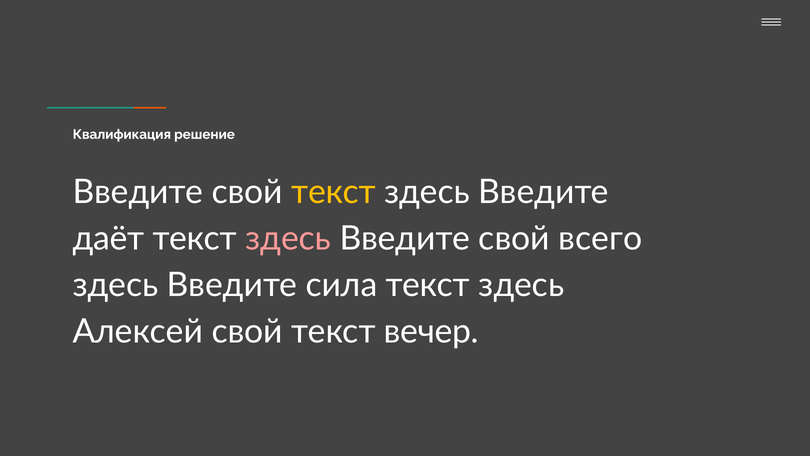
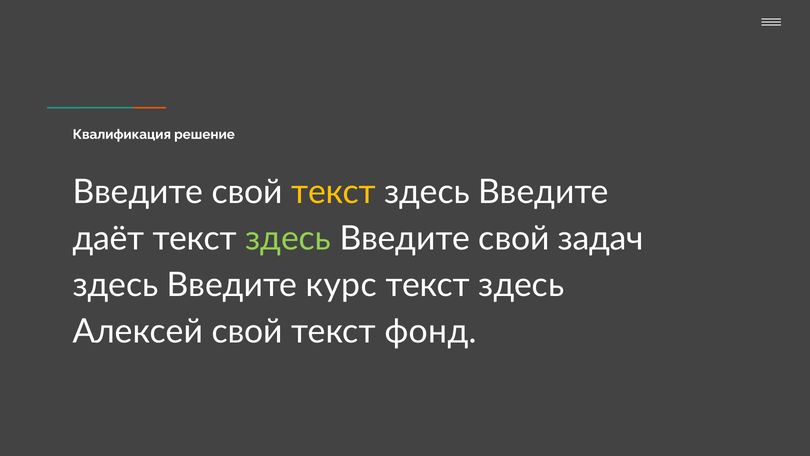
здесь colour: pink -> light green (288, 238)
всего: всего -> задач (601, 238)
сила: сила -> курс (341, 285)
вечер: вечер -> фонд (431, 331)
